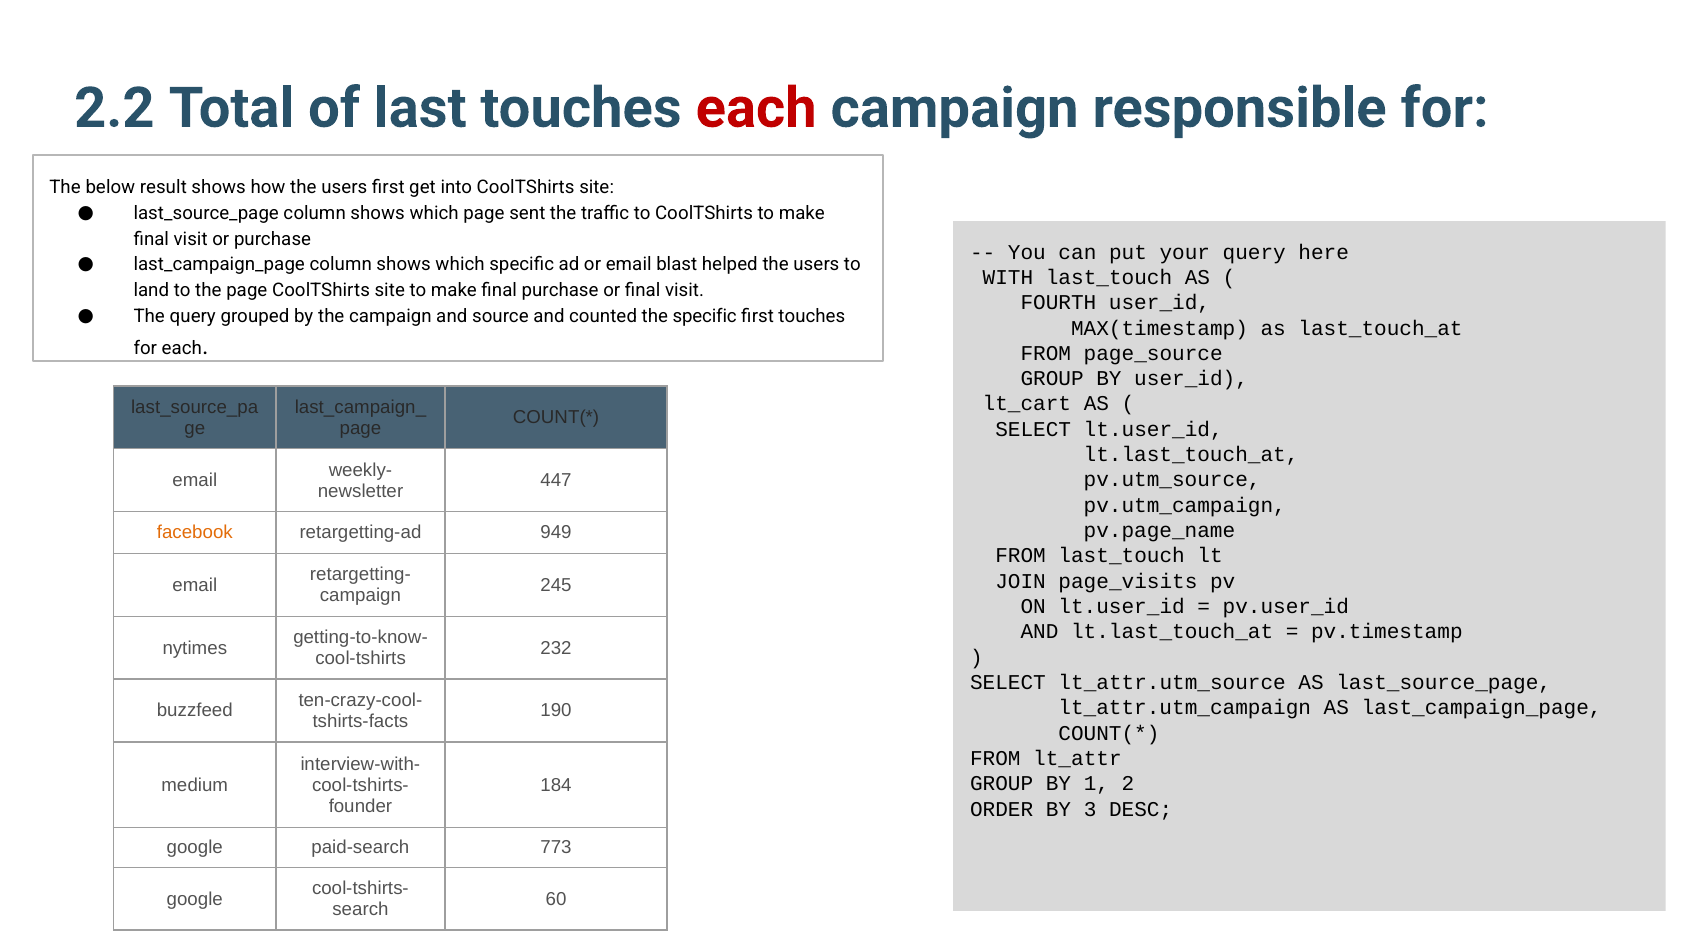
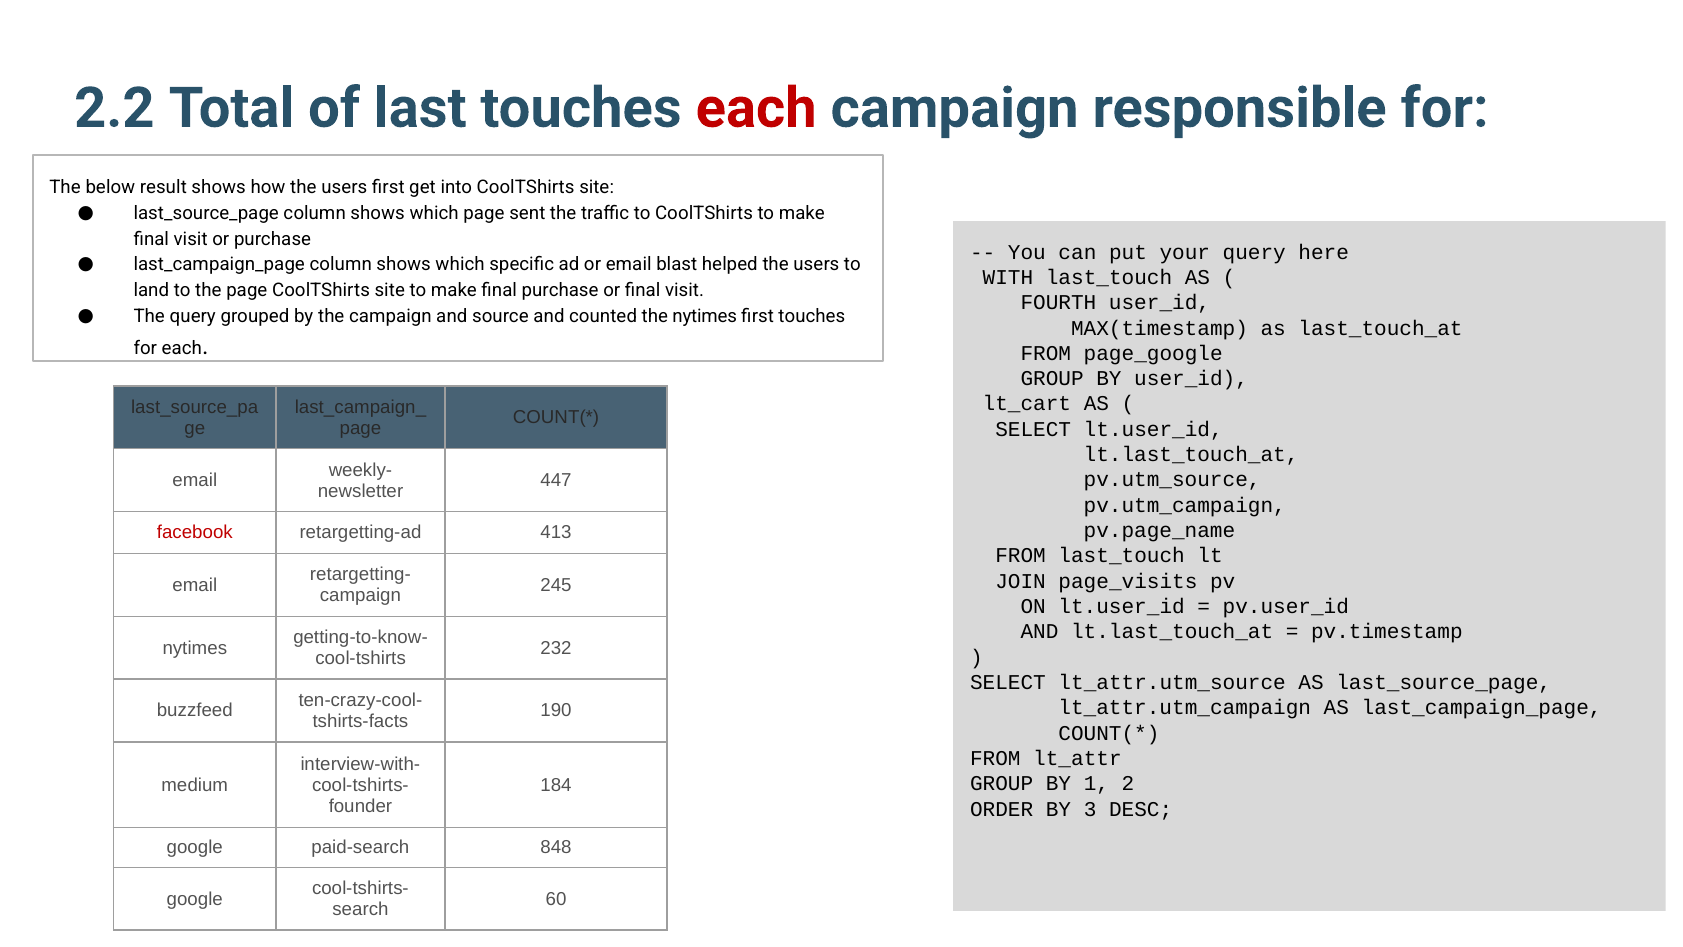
the specific: specific -> nytimes (705, 316)
page_source: page_source -> page_google (1153, 353)
facebook colour: orange -> red (195, 533)
949: 949 -> 413 (556, 533)
773: 773 -> 848 (556, 847)
